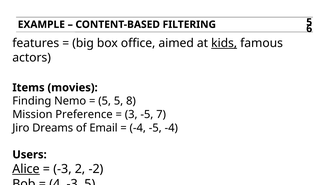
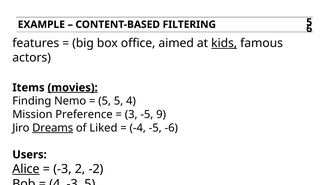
movies underline: none -> present (73, 88)
5 8: 8 -> 4 (131, 101)
7: 7 -> 9 (161, 114)
Dreams underline: none -> present (53, 128)
Email: Email -> Liked (103, 128)
-5 -4: -4 -> -6 (171, 128)
